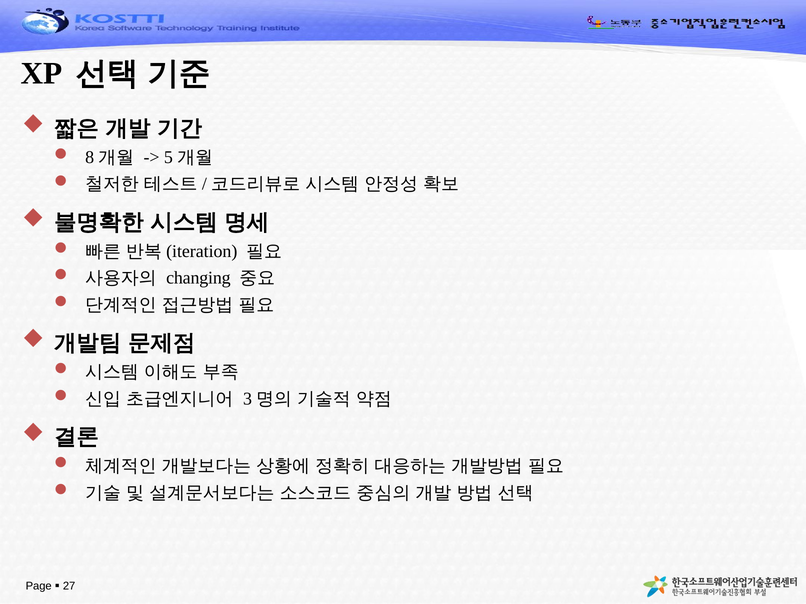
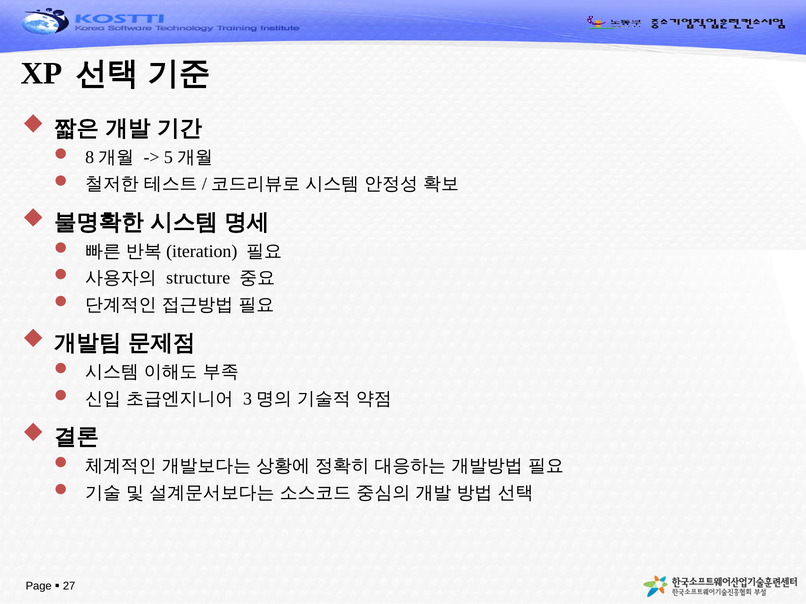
changing: changing -> structure (198, 278)
